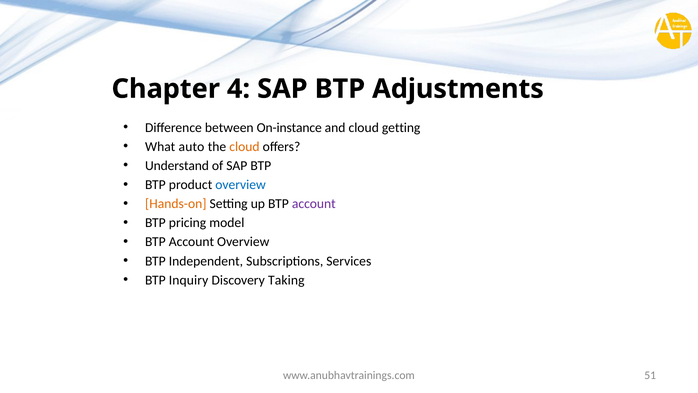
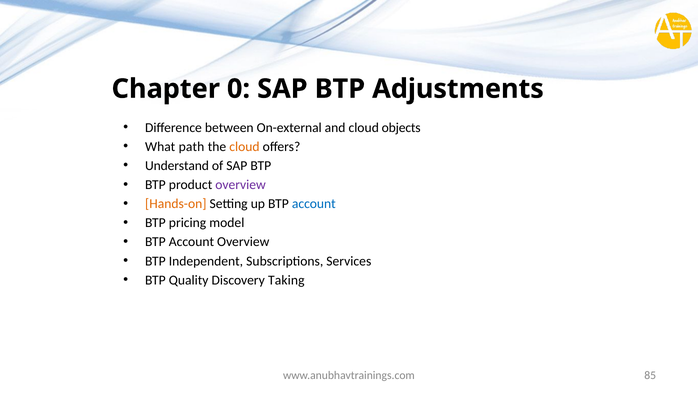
4: 4 -> 0 (238, 89)
On-instance: On-instance -> On-external (289, 127)
getting: getting -> objects (401, 127)
auto: auto -> path (191, 147)
overview colour: blue -> purple (241, 185)
account colour: purple -> blue (314, 204)
Inquiry: Inquiry -> Quality (189, 280)
51: 51 -> 85 (650, 375)
